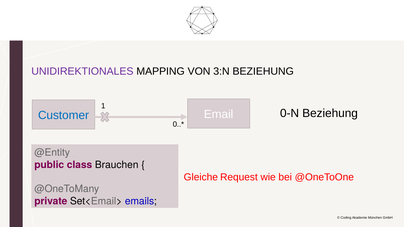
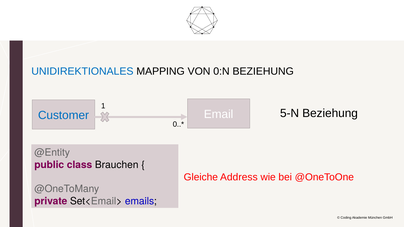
UNIDIREKTIONALES colour: purple -> blue (82, 72)
3:N: 3:N -> 0:N (221, 72)
0-N: 0-N -> 5-N (290, 113)
Request: Request -> Address (239, 177)
